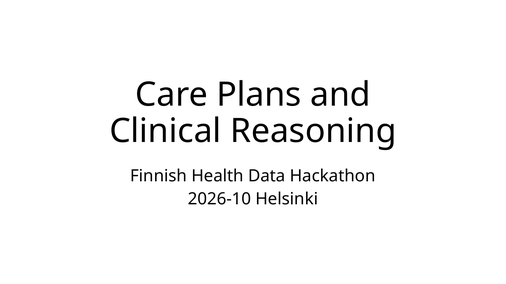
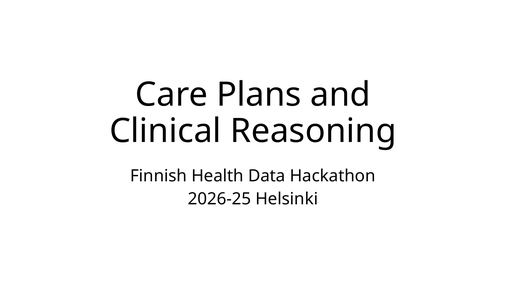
2026-10: 2026-10 -> 2026-25 (219, 200)
